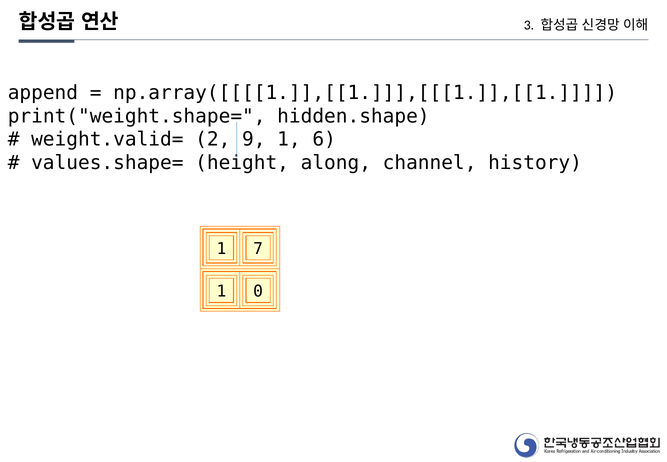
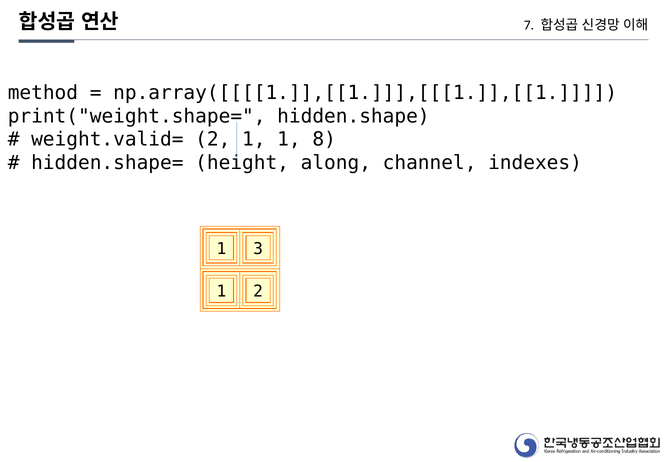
3: 3 -> 7 (529, 25)
append: append -> method (43, 93)
2 9: 9 -> 1 (254, 139)
6: 6 -> 8 (324, 139)
values.shape=: values.shape= -> hidden.shape= (107, 163)
history: history -> indexes (535, 163)
7: 7 -> 3 (258, 249)
1 0: 0 -> 2 (258, 291)
